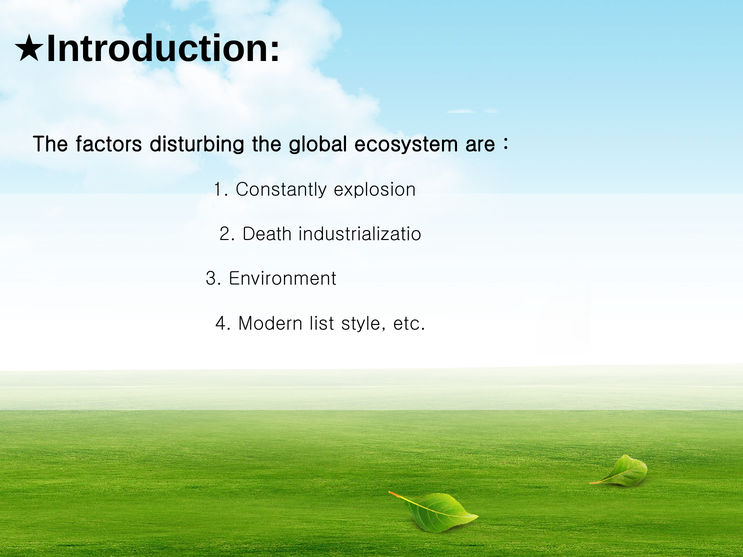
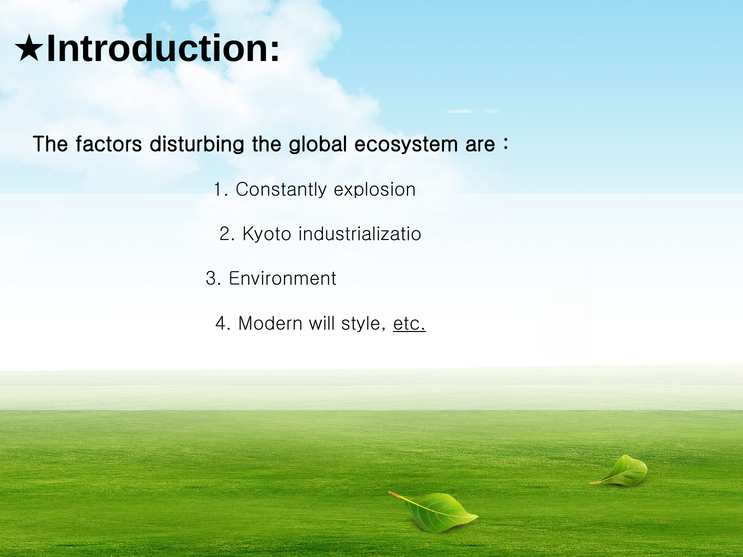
Death: Death -> Kyoto (267, 234)
list: list -> will (322, 324)
etc underline: none -> present (410, 324)
